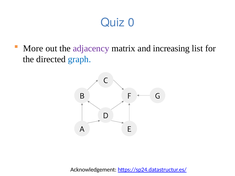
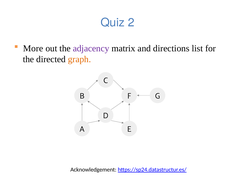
0: 0 -> 2 (131, 23)
increasing: increasing -> directions (171, 48)
graph colour: blue -> orange (79, 59)
